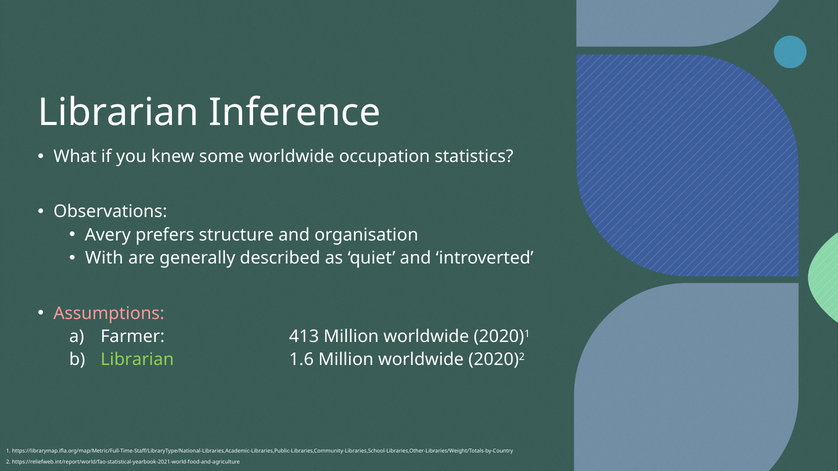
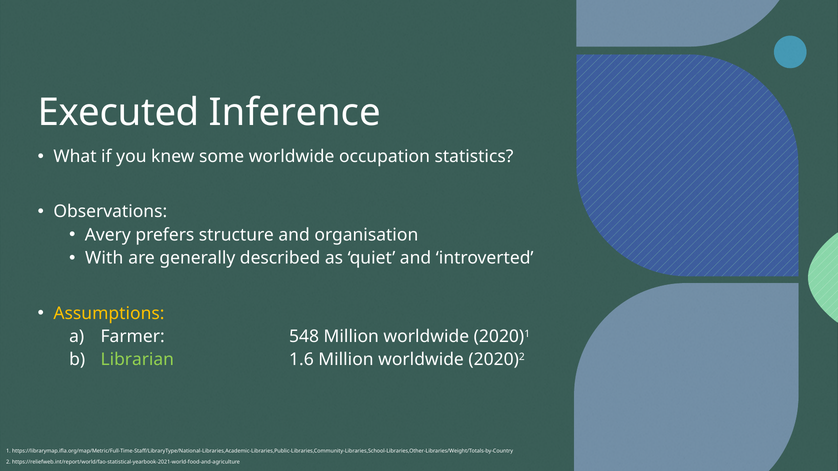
Librarian: Librarian -> Executed (119, 113)
Assumptions colour: pink -> yellow (109, 314)
413: 413 -> 548 (304, 337)
